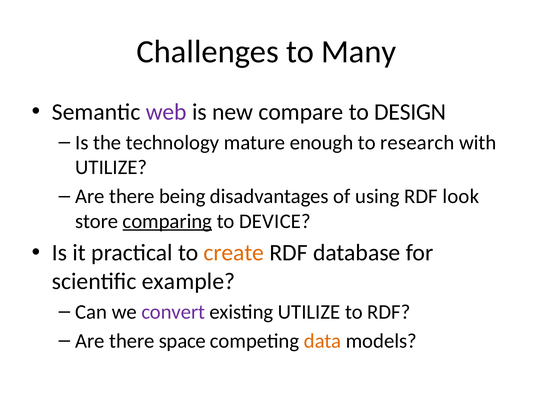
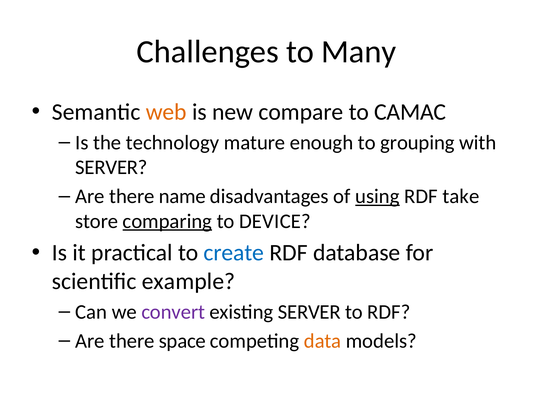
web colour: purple -> orange (166, 112)
DESIGN: DESIGN -> CAMAC (410, 112)
research: research -> grouping (417, 142)
UTILIZE: UTILIZE -> SERVER (111, 167)
being: being -> name (182, 196)
using underline: none -> present (377, 196)
look: look -> take (461, 196)
create colour: orange -> blue (234, 253)
existing UTILIZE: UTILIZE -> SERVER (309, 312)
